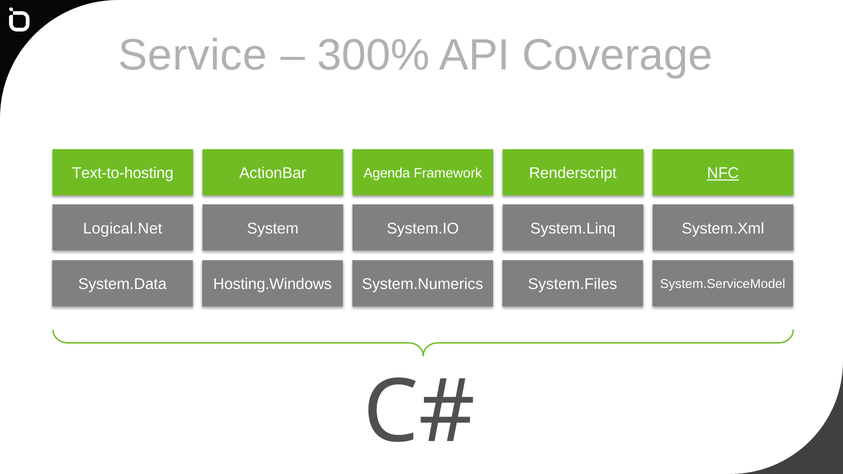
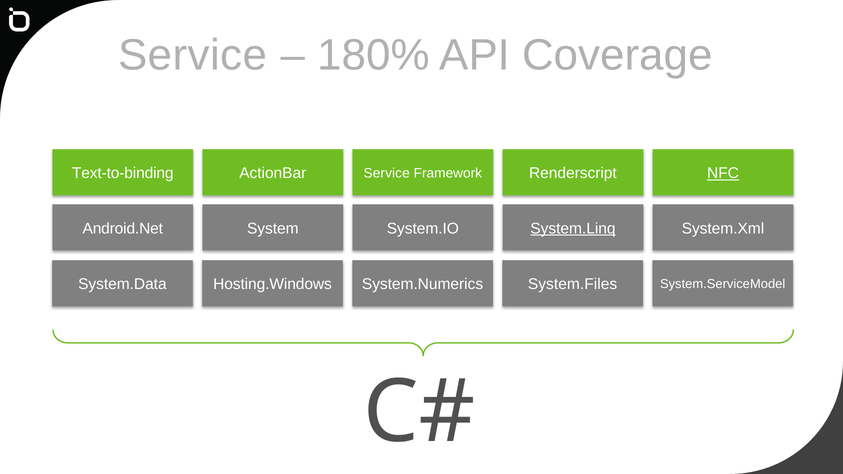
300%: 300% -> 180% (373, 55)
Text-to-hosting: Text-to-hosting -> Text-to-binding (123, 173)
ActionBar Agenda: Agenda -> Service (387, 173)
Logical.Net: Logical.Net -> Android.Net (123, 228)
System.Linq underline: none -> present (573, 228)
